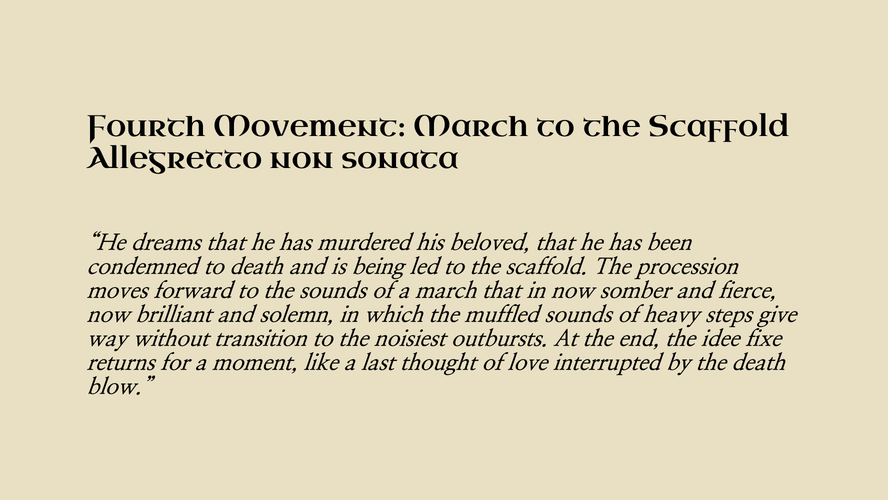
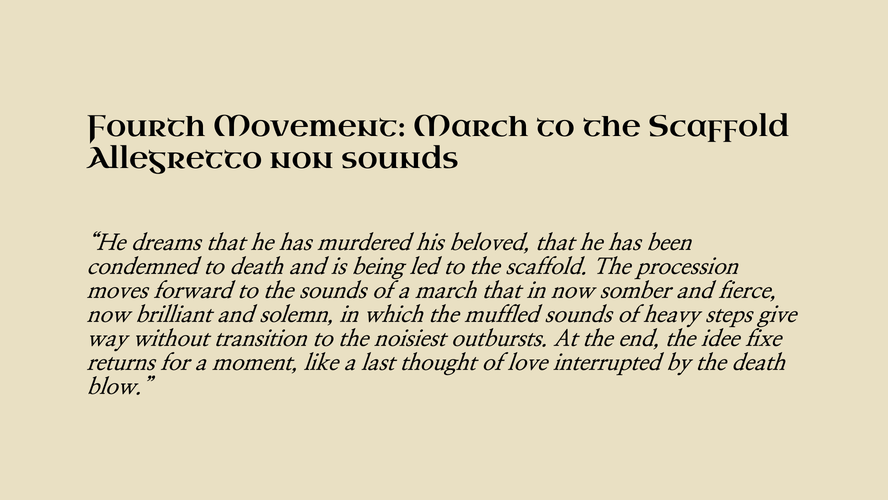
non sonata: sonata -> sounds (400, 158)
